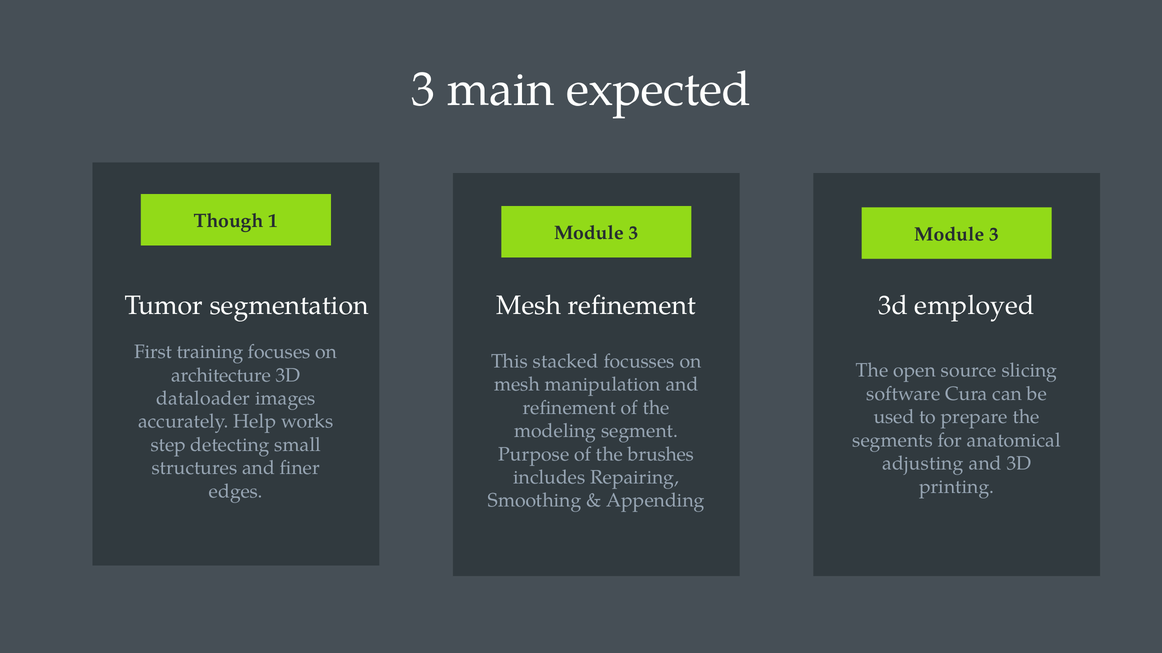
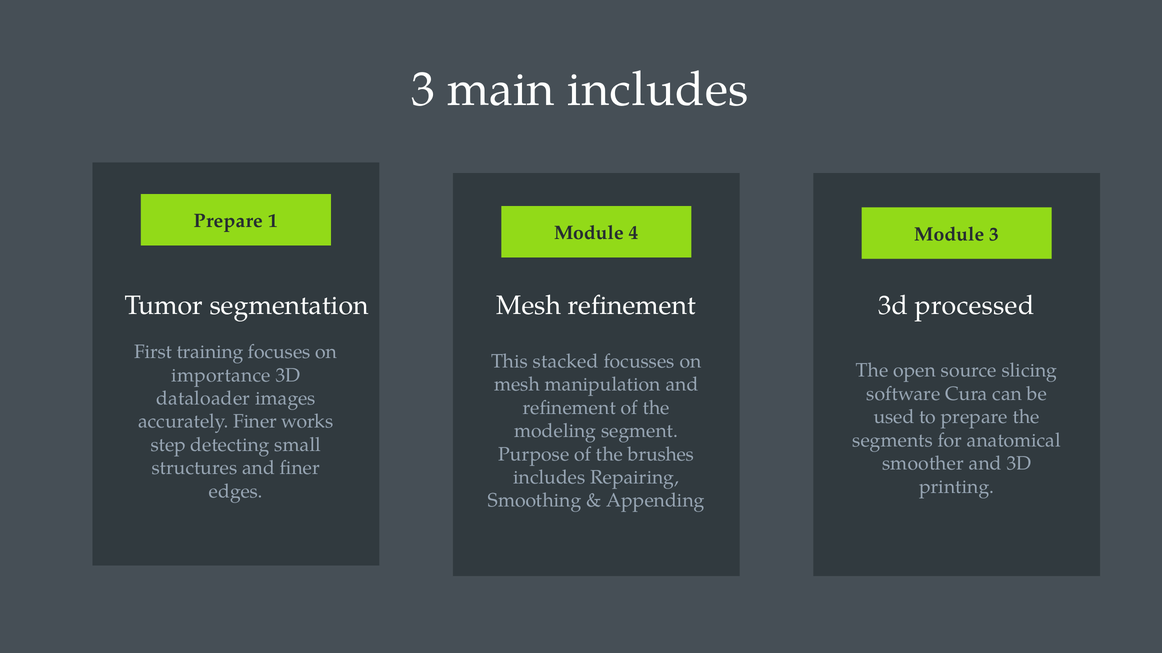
main expected: expected -> includes (658, 89)
Though: Though -> Prepare (228, 221)
3: 3 -> 4 (634, 233)
employed: employed -> processed (975, 306)
architecture: architecture -> importance (221, 375)
accurately Help: Help -> Finer (255, 422)
adjusting: adjusting -> smoother (923, 464)
